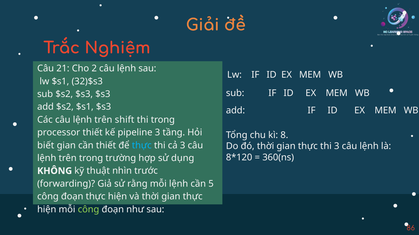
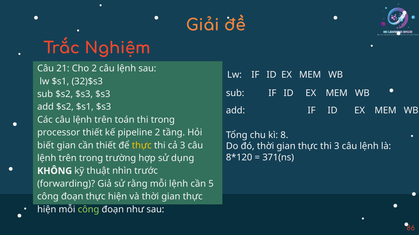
shift: shift -> toán (125, 120)
pipeline 3: 3 -> 2 (157, 133)
thực colour: light blue -> yellow (142, 146)
360(ns: 360(ns -> 371(ns (278, 158)
